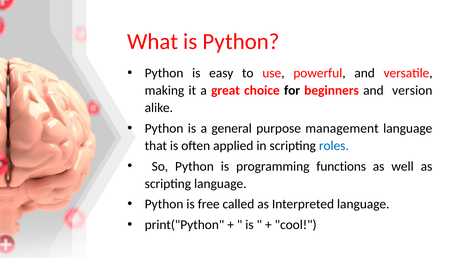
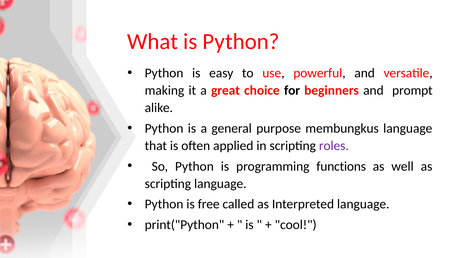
version: version -> prompt (412, 91)
management: management -> membungkus (342, 129)
roles colour: blue -> purple (334, 146)
